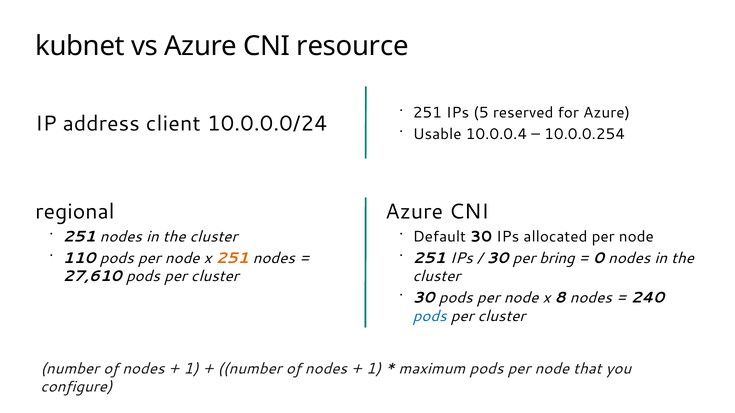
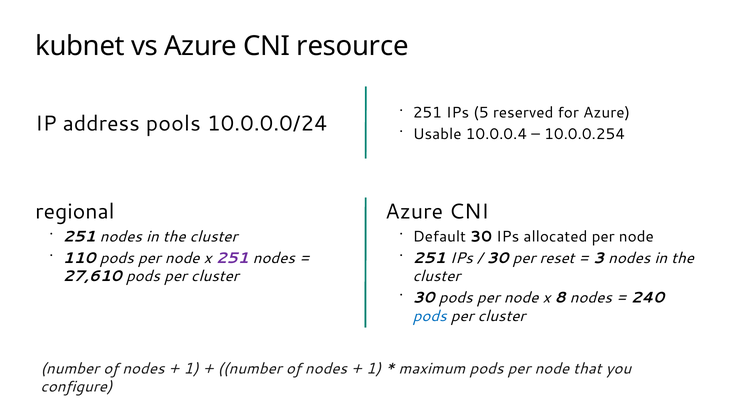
client: client -> pools (173, 124)
251 colour: orange -> purple (232, 258)
bring: bring -> reset (557, 258)
0: 0 -> 3 (599, 258)
